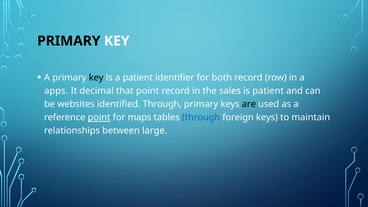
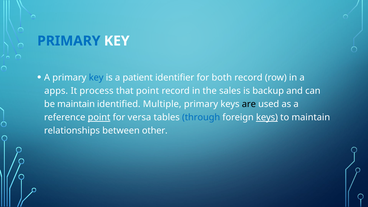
PRIMARY colour: black -> blue (69, 41)
key colour: black -> blue (96, 78)
decimal: decimal -> process (96, 91)
is patient: patient -> backup (268, 91)
be websites: websites -> maintain (76, 104)
identified Through: Through -> Multiple (162, 104)
maps: maps -> versa (139, 117)
keys underline: none -> present (267, 117)
large: large -> other (155, 131)
